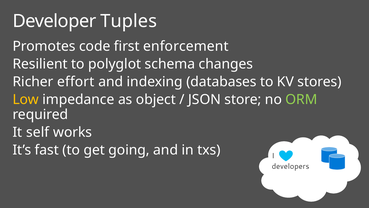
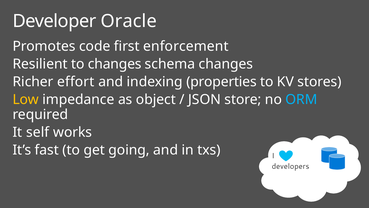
Tuples: Tuples -> Oracle (129, 21)
to polyglot: polyglot -> changes (115, 64)
databases: databases -> properties (221, 82)
ORM colour: light green -> light blue (301, 99)
